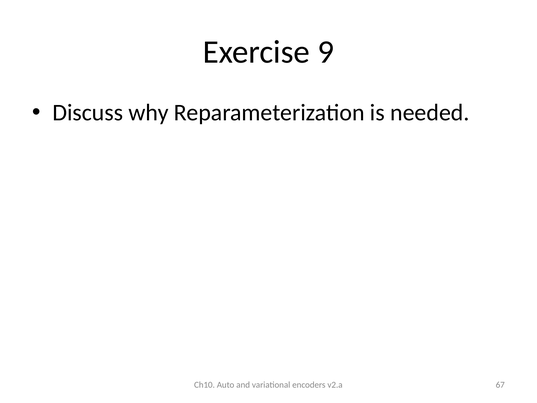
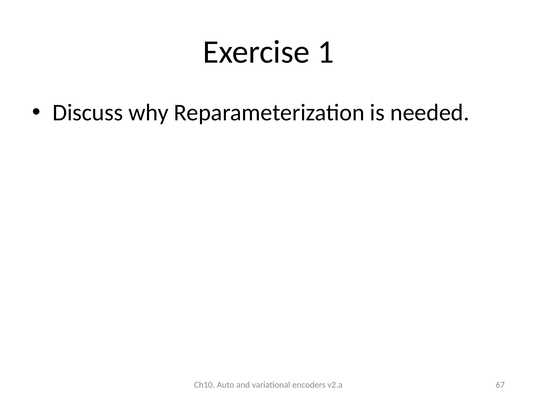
9: 9 -> 1 (326, 52)
